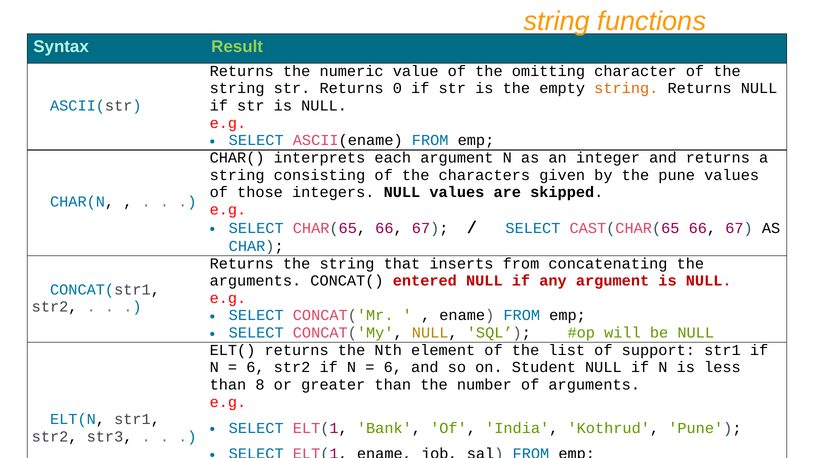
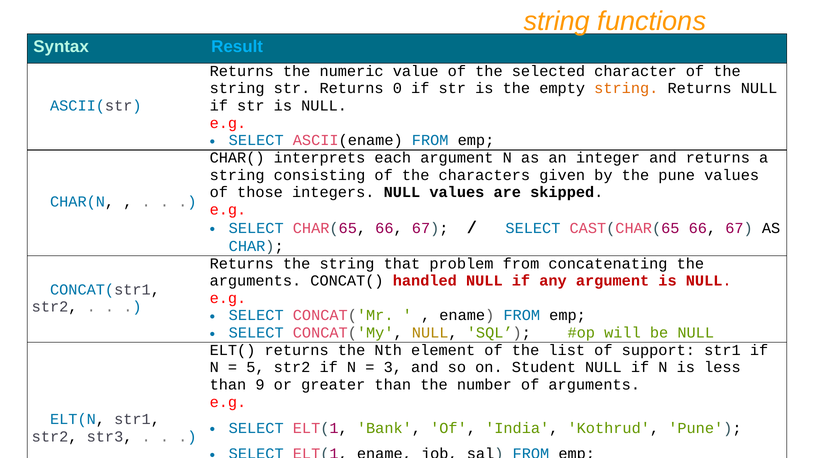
Result colour: light green -> light blue (237, 47)
omitting: omitting -> selected (548, 71)
inserts: inserts -> problem (461, 263)
entered: entered -> handled (425, 281)
6: 6 -> 5 (255, 367)
6: 6 -> 3 (393, 367)
8: 8 -> 9 (260, 385)
